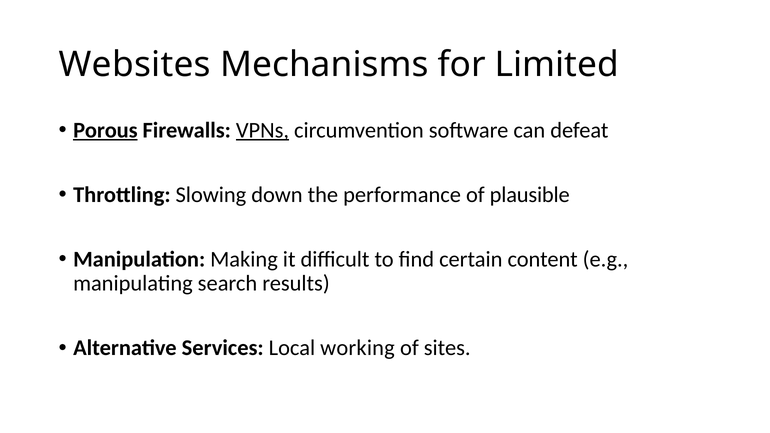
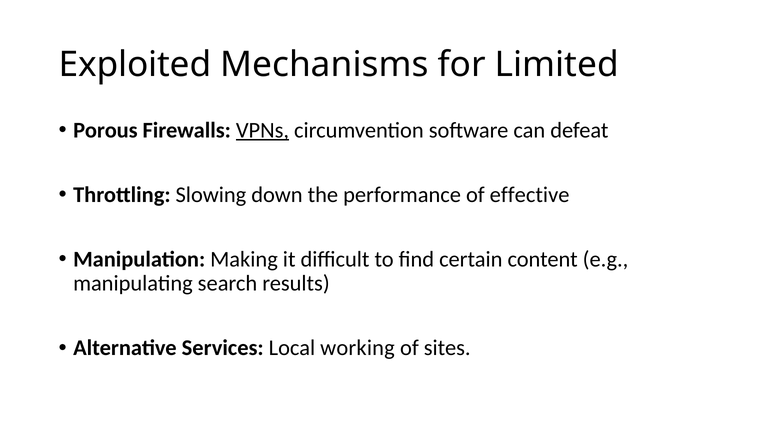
Websites: Websites -> Exploited (135, 65)
Porous underline: present -> none (105, 130)
plausible: plausible -> effective (530, 195)
